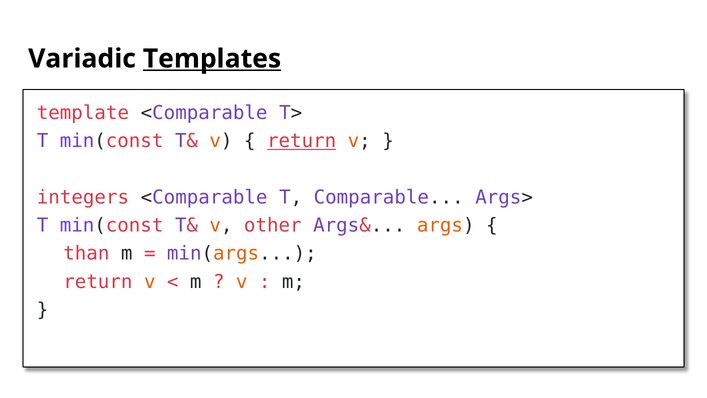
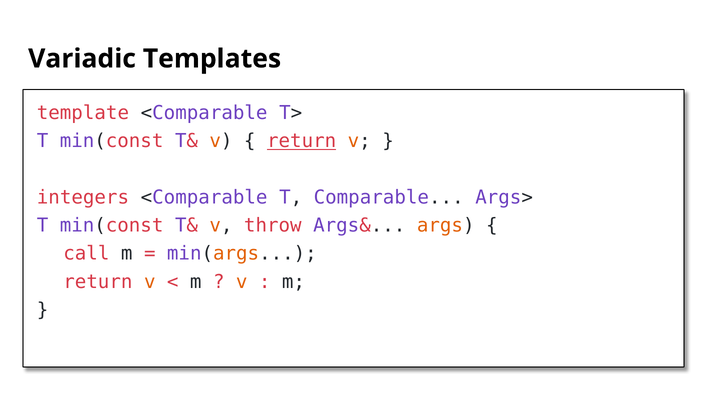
Templates underline: present -> none (212, 59)
other: other -> throw (273, 225)
than: than -> call (86, 253)
